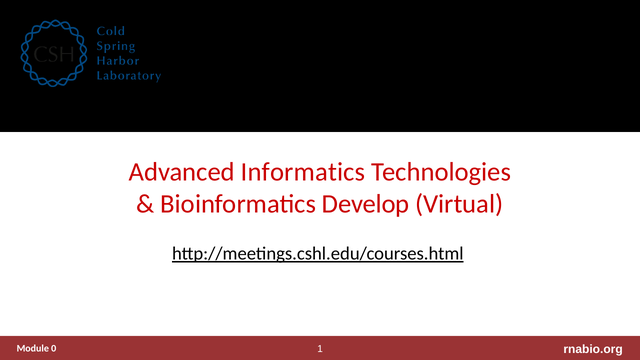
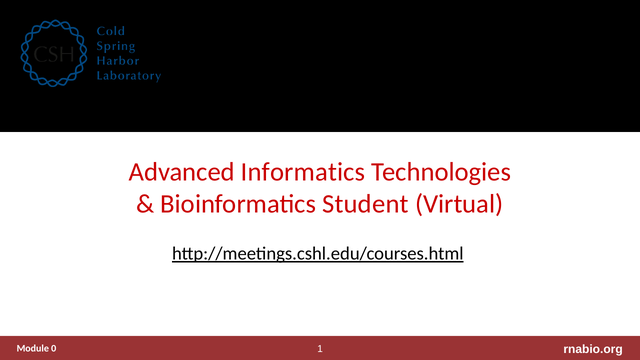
Develop: Develop -> Student (365, 204)
